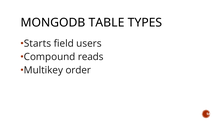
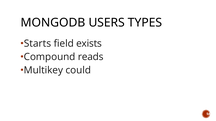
TABLE: TABLE -> USERS (107, 23)
users: users -> exists (89, 44)
order: order -> could (78, 71)
